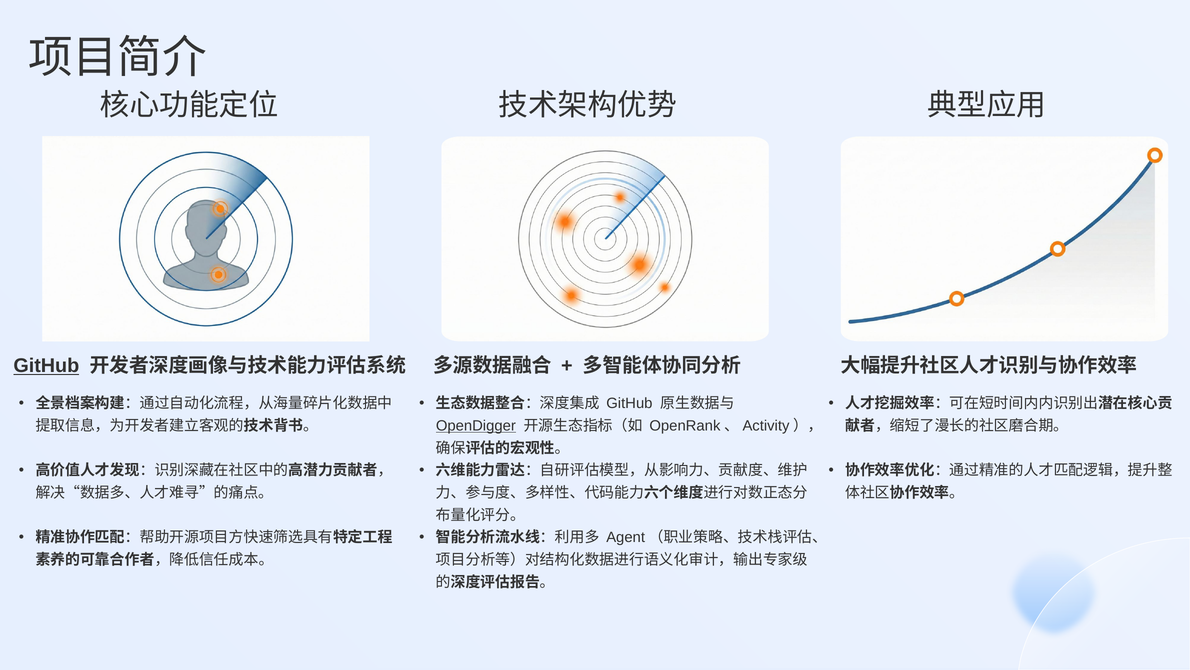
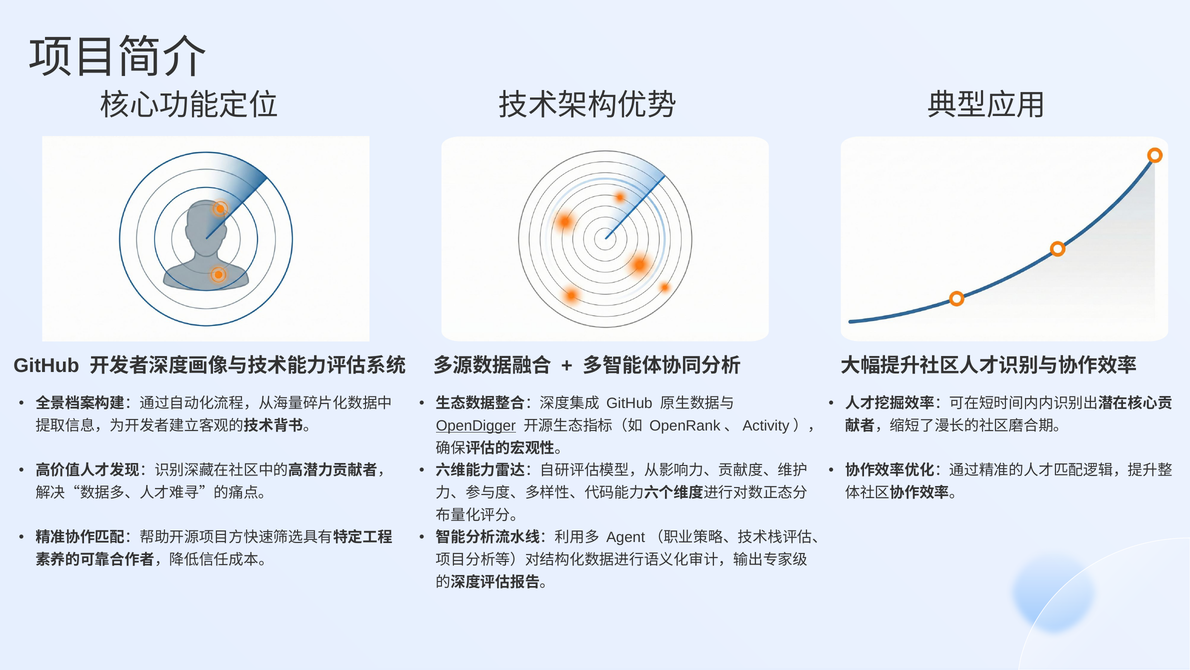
GitHub underline: present -> none (46, 365)
